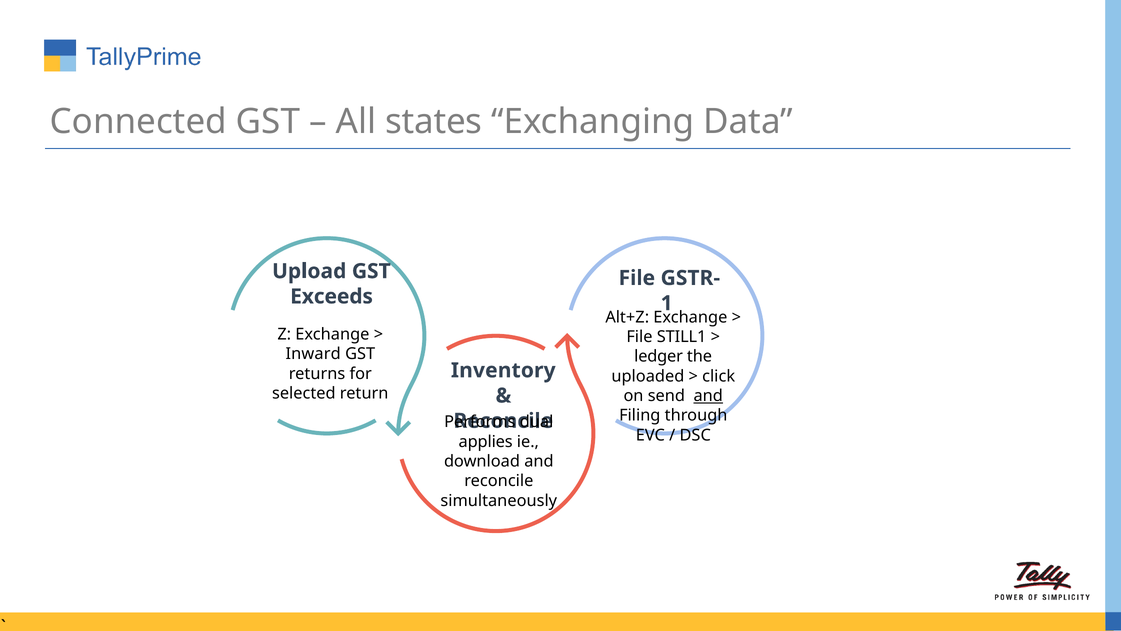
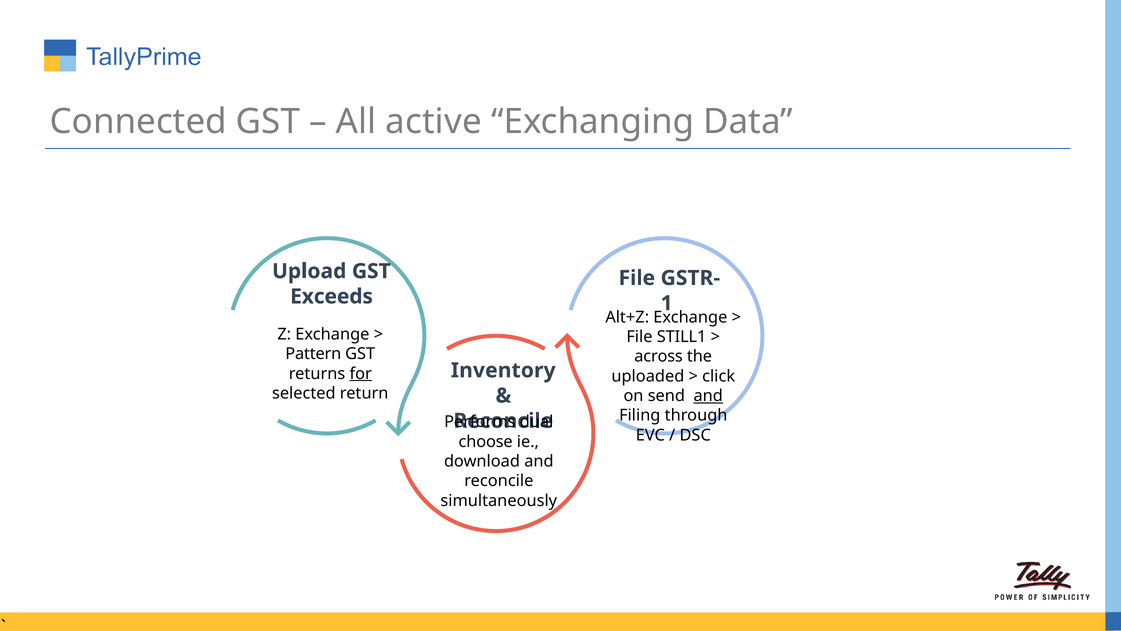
states: states -> active (434, 122)
Inward: Inward -> Pattern (313, 354)
ledger: ledger -> across (659, 356)
for underline: none -> present (361, 373)
applies: applies -> choose (486, 441)
